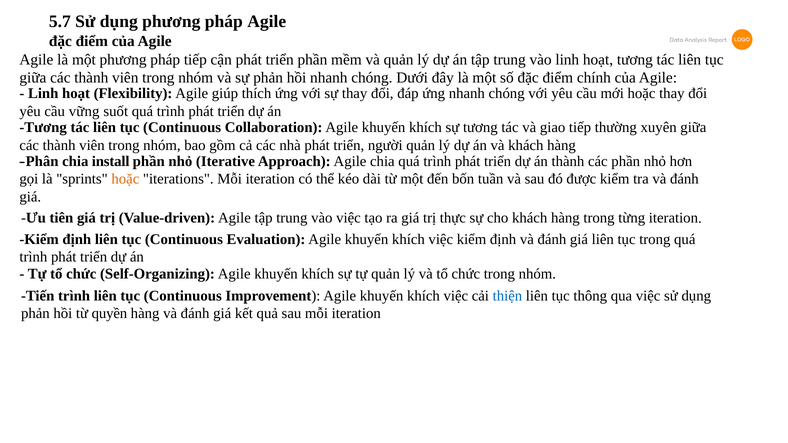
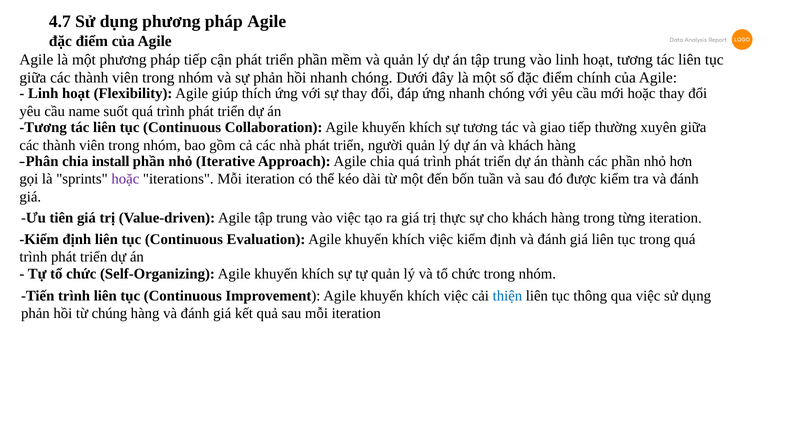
5.7: 5.7 -> 4.7 (60, 22)
vững: vững -> name (84, 111)
hoặc colour: orange -> purple (125, 179)
quyền: quyền -> chúng (109, 314)
